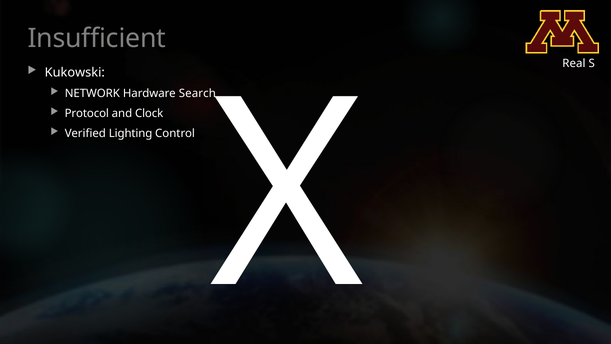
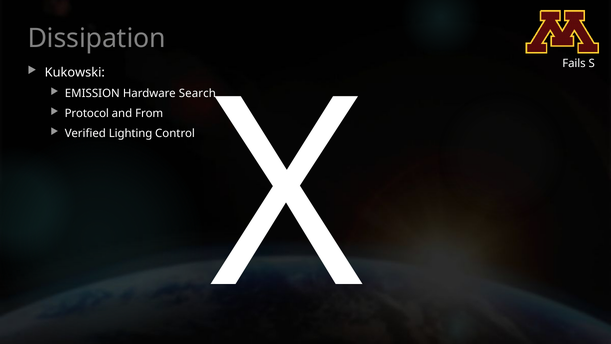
Insufficient: Insufficient -> Dissipation (97, 38)
Real: Real -> Fails (574, 63)
NETWORK: NETWORK -> EMISSION (92, 93)
Clock: Clock -> From (149, 113)
